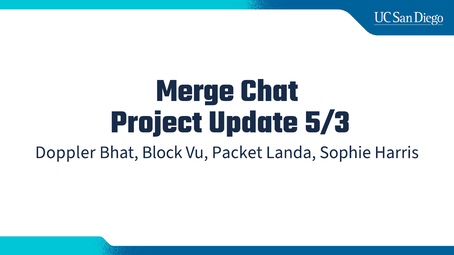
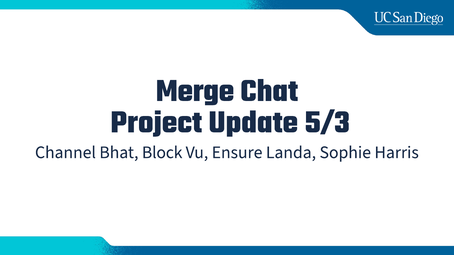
Doppler: Doppler -> Channel (65, 153)
Packet: Packet -> Ensure (237, 153)
